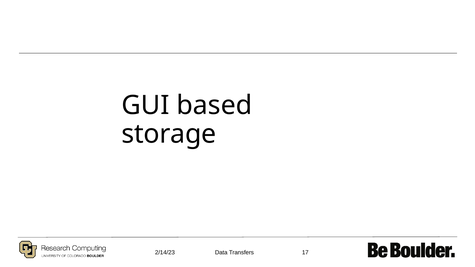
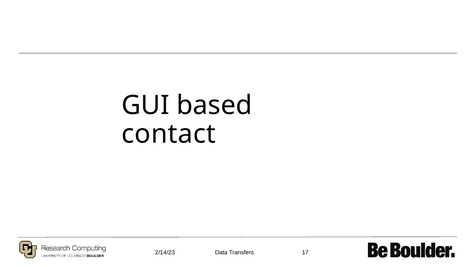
storage: storage -> contact (169, 134)
